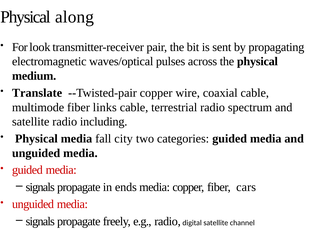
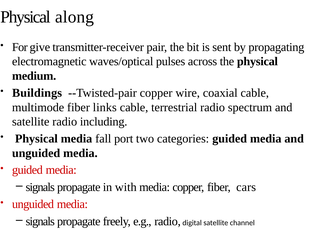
look: look -> give (40, 47)
Translate: Translate -> Buildings (37, 93)
city: city -> port (124, 139)
ends: ends -> with (126, 188)
